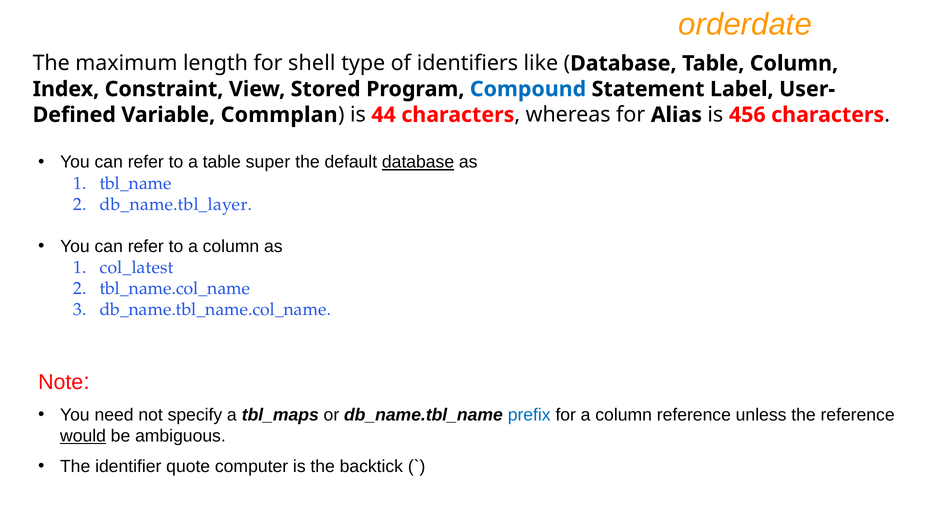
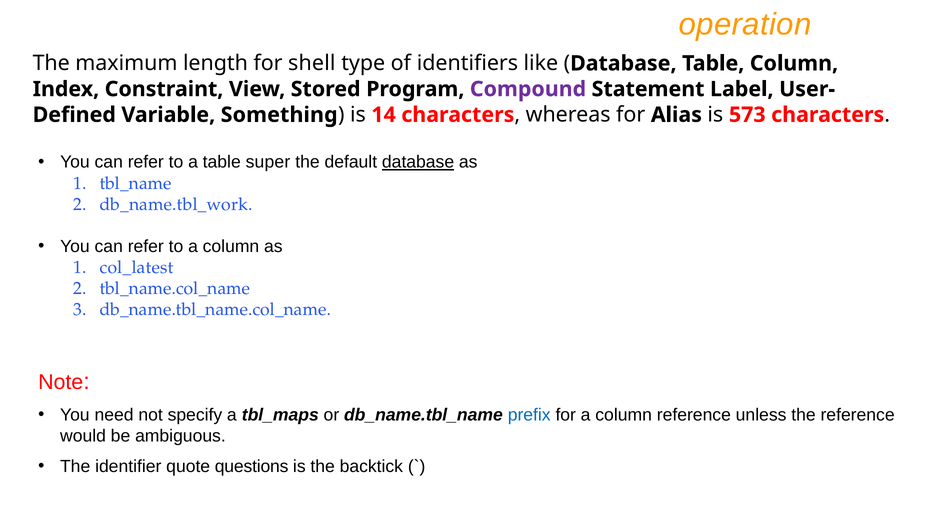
orderdate: orderdate -> operation (745, 24)
Compound colour: blue -> purple (528, 89)
Commplan: Commplan -> Something (279, 115)
44: 44 -> 14 (384, 115)
456: 456 -> 573 (747, 115)
db_name.tbl_layer: db_name.tbl_layer -> db_name.tbl_work (176, 204)
would underline: present -> none (83, 436)
computer: computer -> questions (252, 467)
